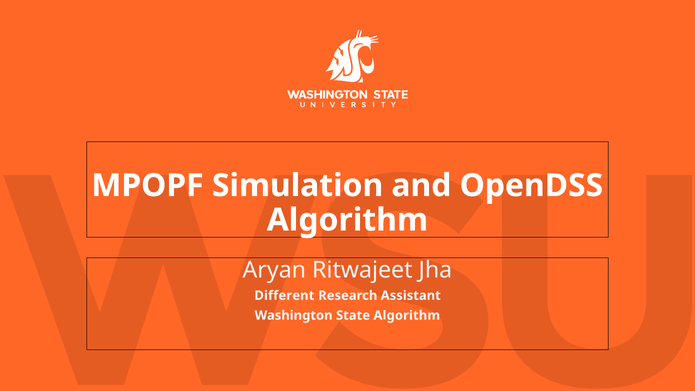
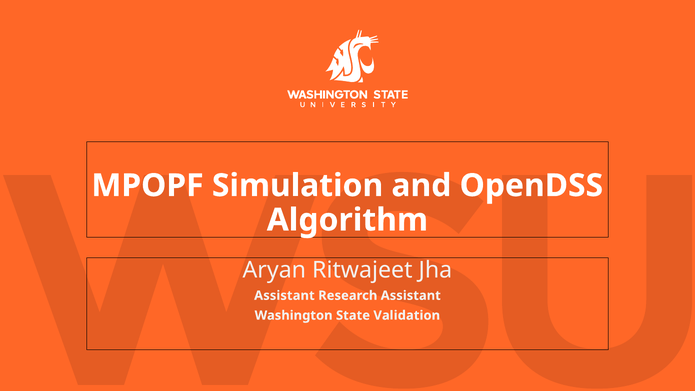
Different: Different -> Assistant (284, 296)
State Algorithm: Algorithm -> Validation (407, 315)
